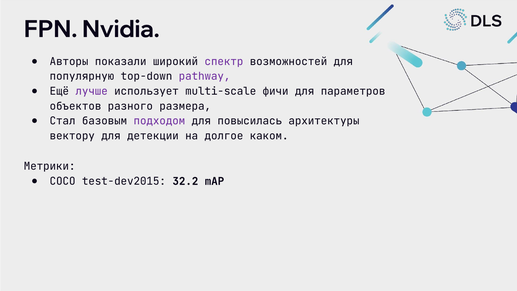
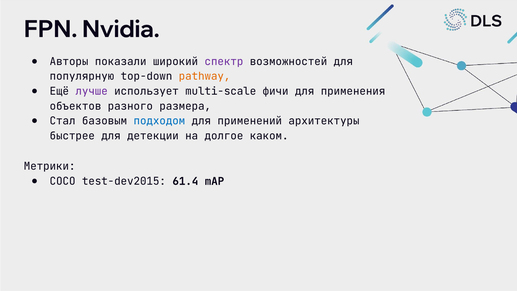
pathway colour: purple -> orange (205, 76)
параметров: параметров -> применения (353, 91)
подходом colour: purple -> blue (159, 121)
повысилась: повысилась -> применений (250, 121)
вектору: вектору -> быстрее (72, 136)
32.2: 32.2 -> 61.4 (185, 181)
